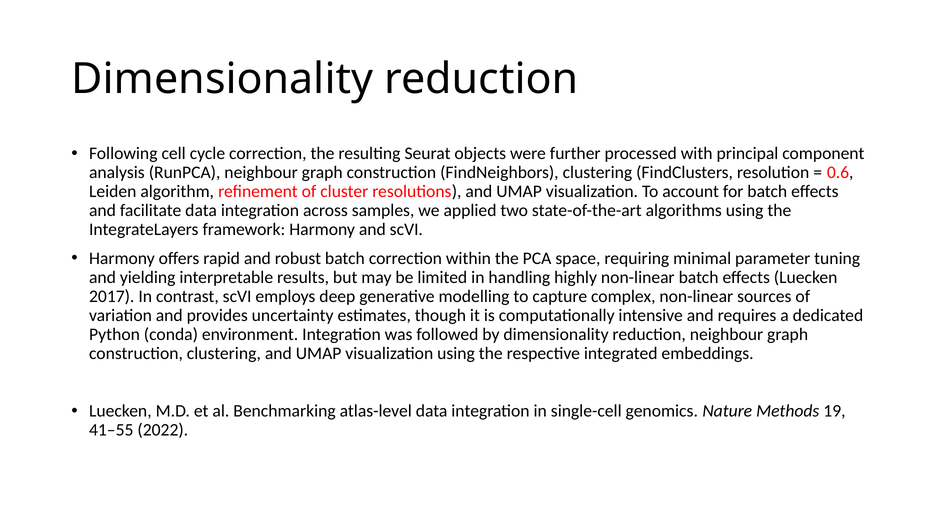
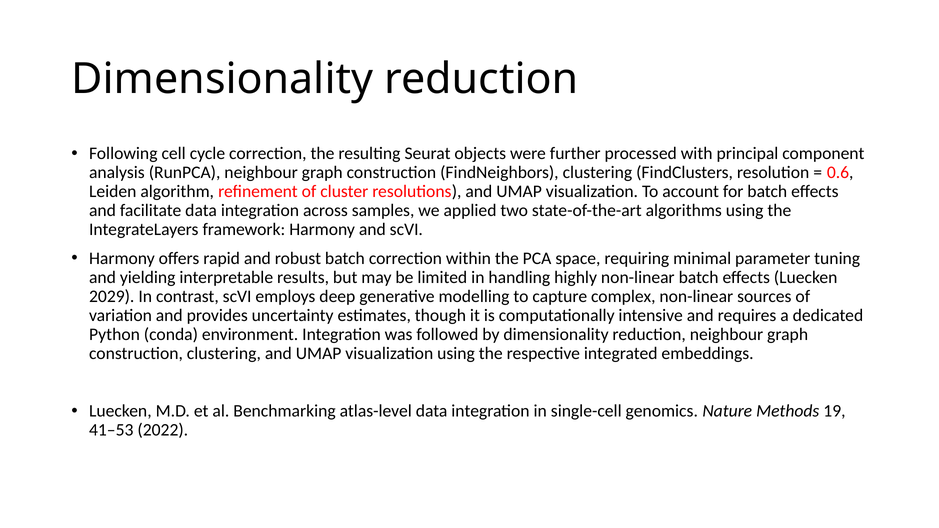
2017: 2017 -> 2029 (112, 296)
41–55: 41–55 -> 41–53 (111, 430)
